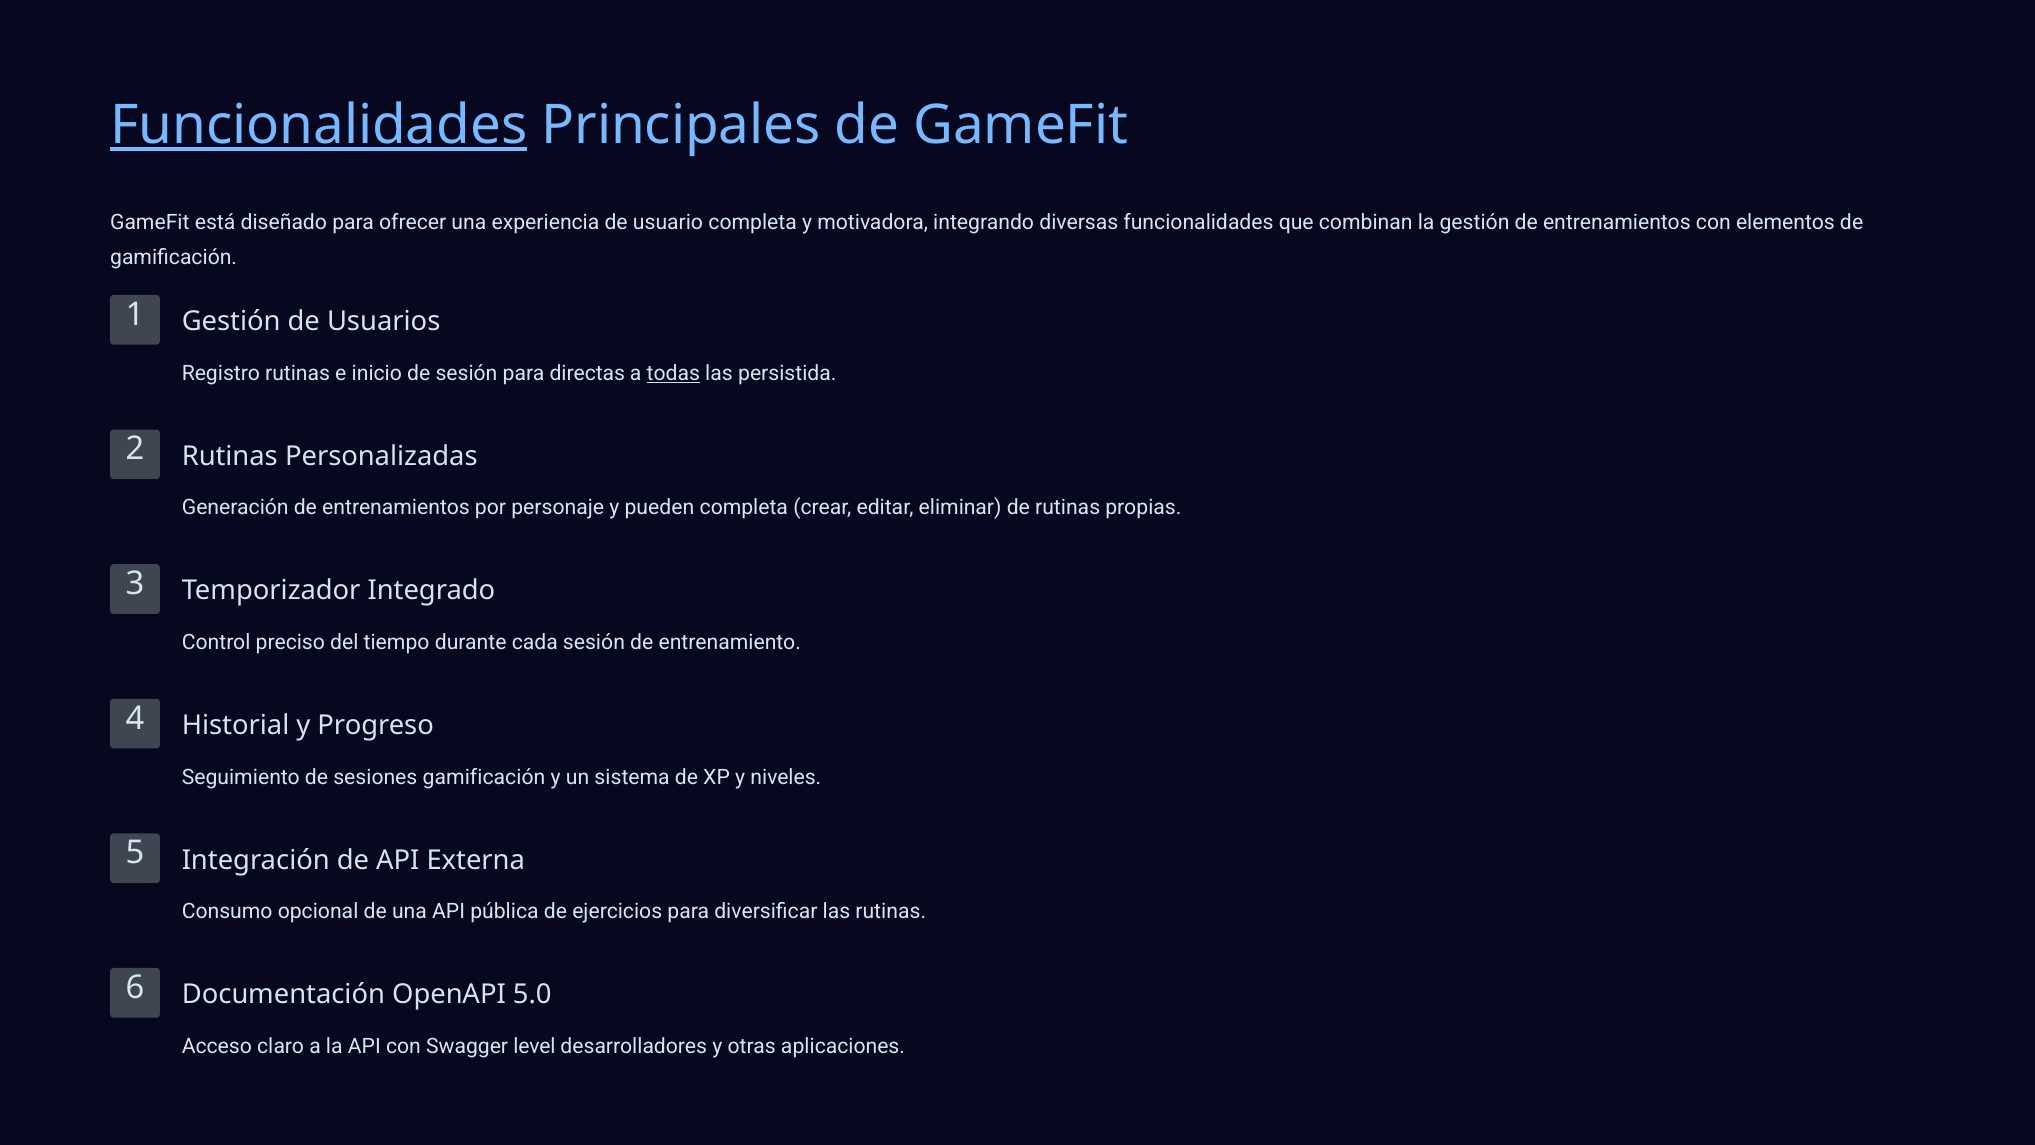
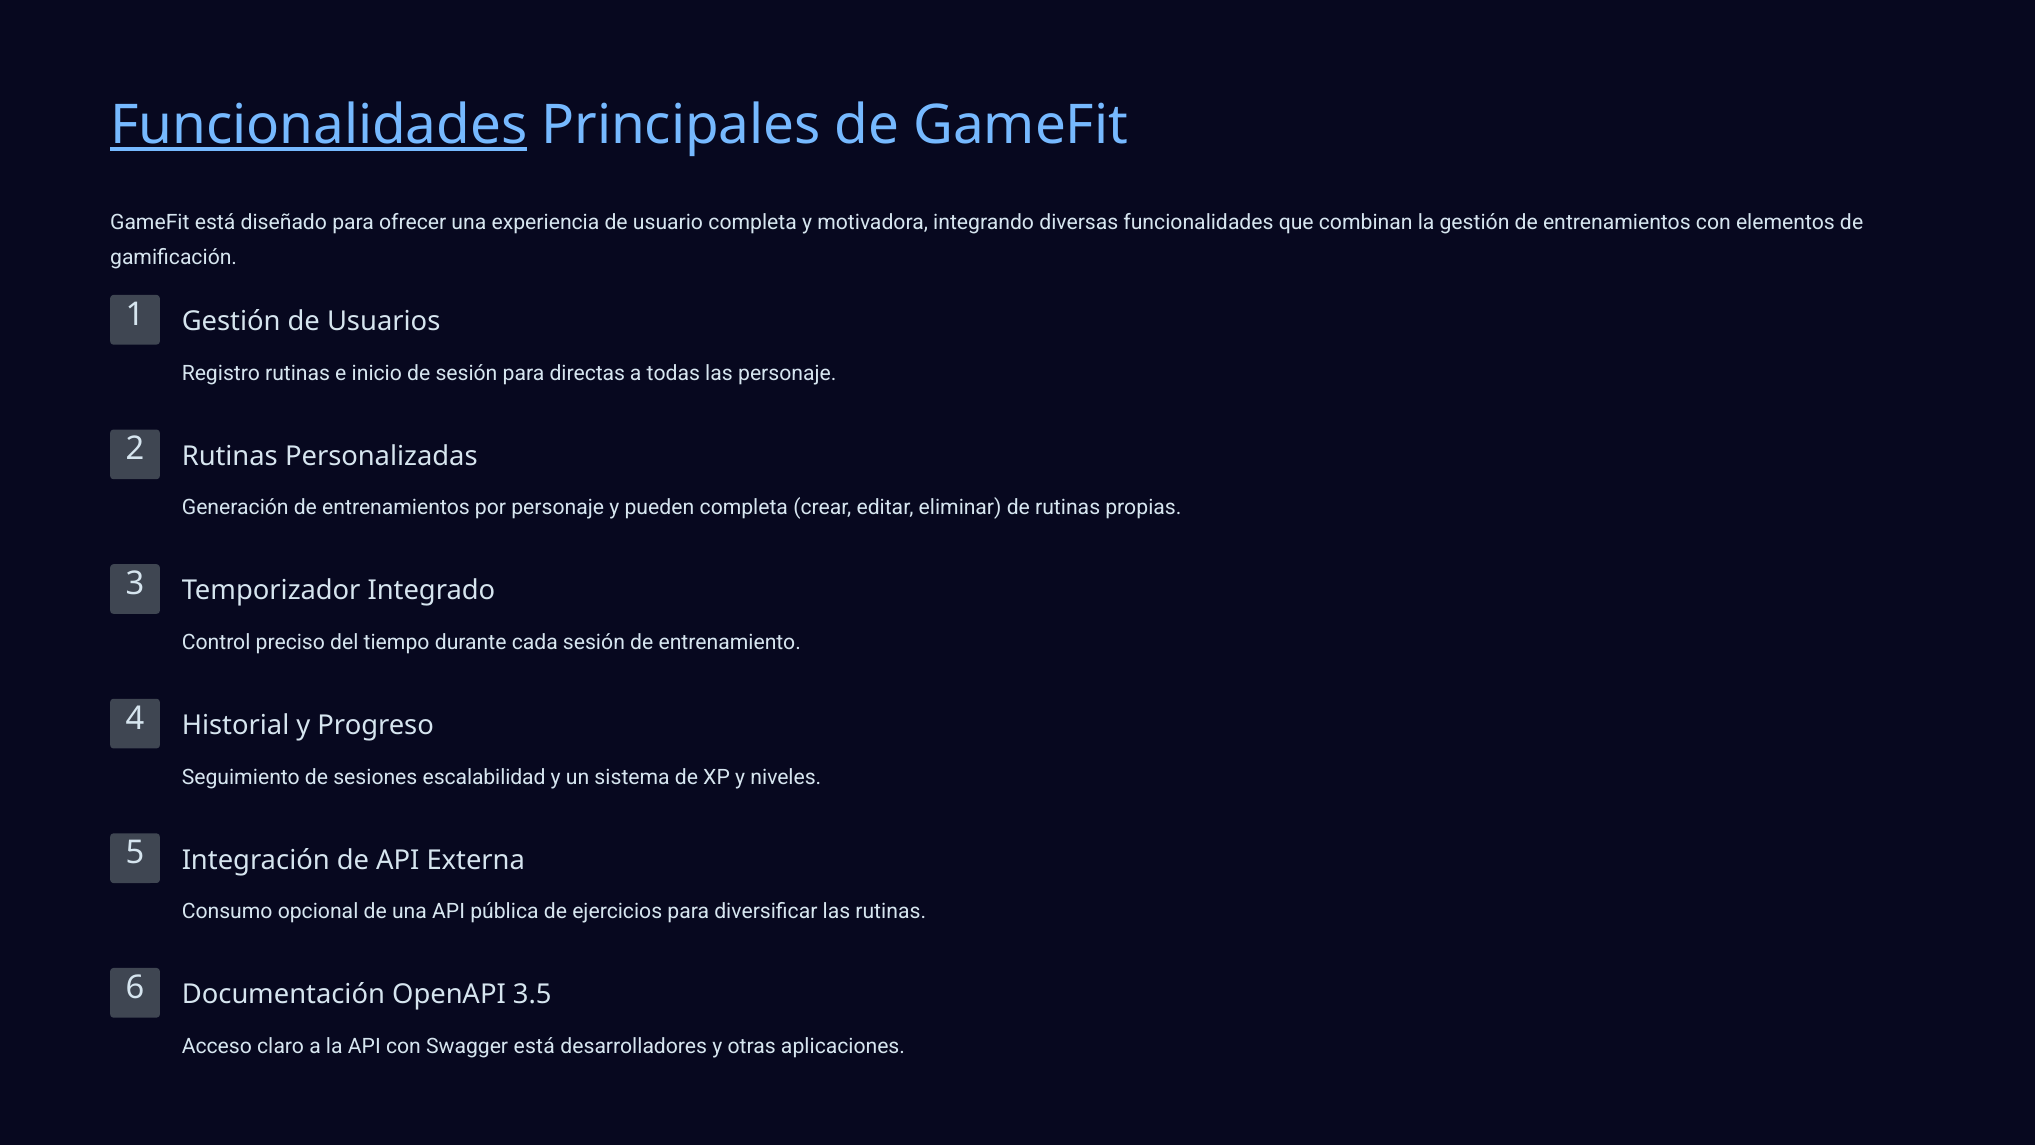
todas underline: present -> none (673, 373)
las persistida: persistida -> personaje (787, 373)
sesiones gamificación: gamificación -> escalabilidad (484, 777)
5.0: 5.0 -> 3.5 (532, 994)
Swagger level: level -> está (534, 1046)
